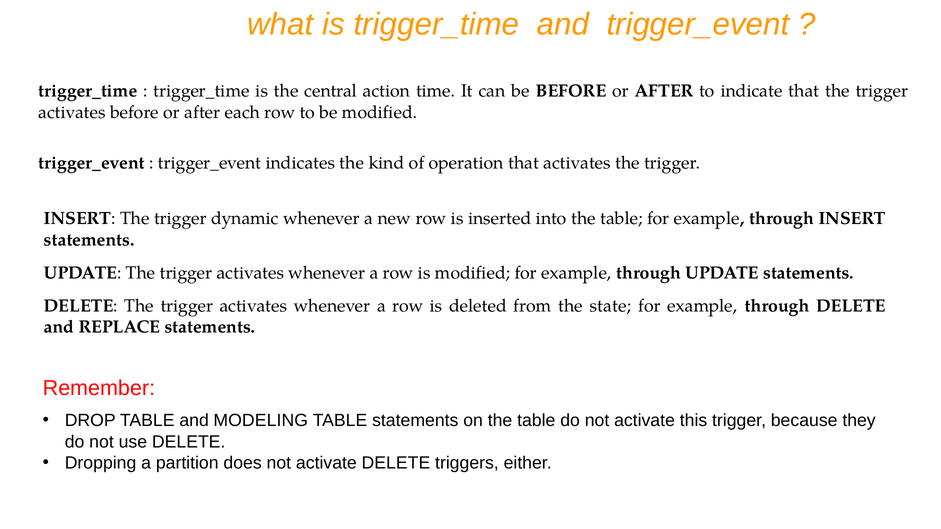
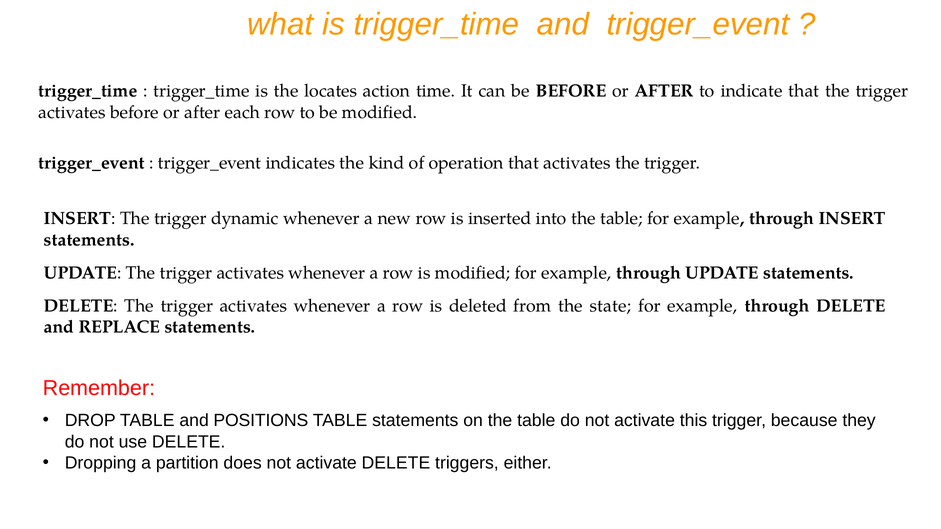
central: central -> locates (331, 91)
MODELING: MODELING -> POSITIONS (261, 421)
